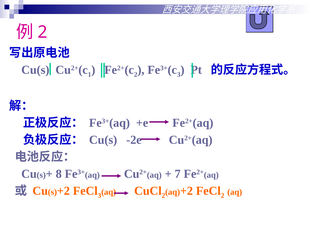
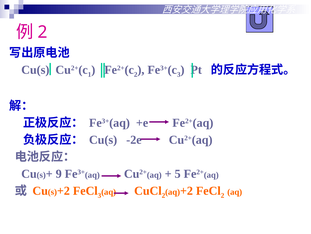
8: 8 -> 9 (59, 173)
7: 7 -> 5 (178, 173)
